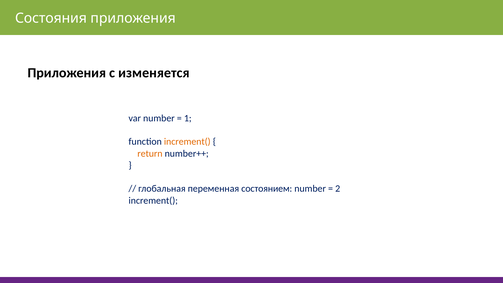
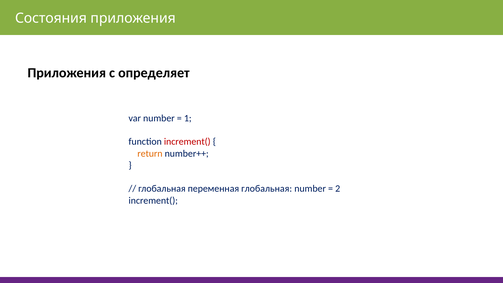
изменяется: изменяется -> определяет (154, 73)
increment( colour: orange -> red (187, 142)
переменная состоянием: состоянием -> глобальная (267, 189)
